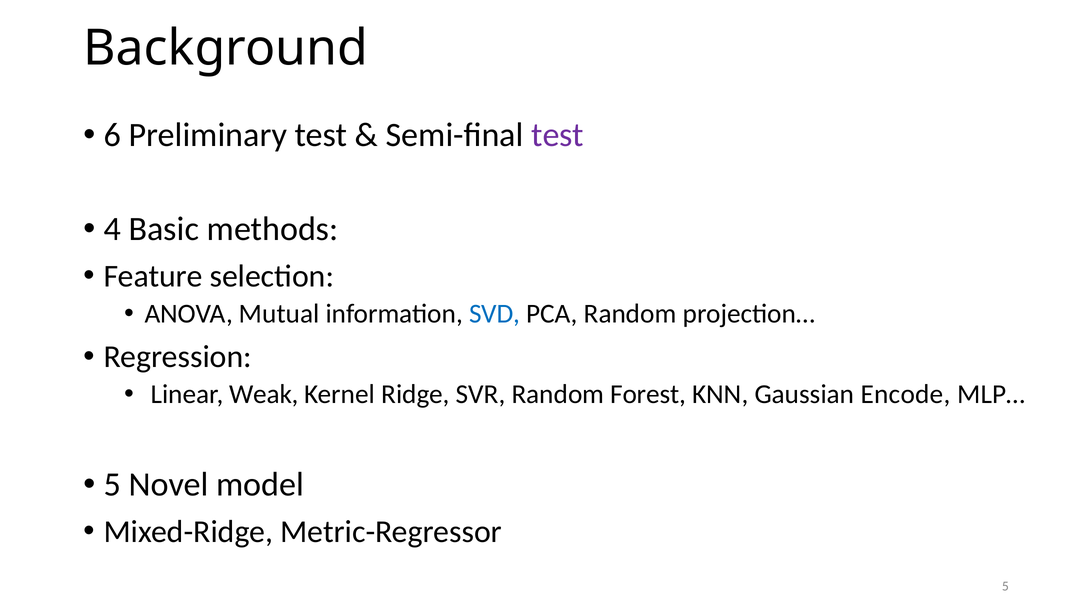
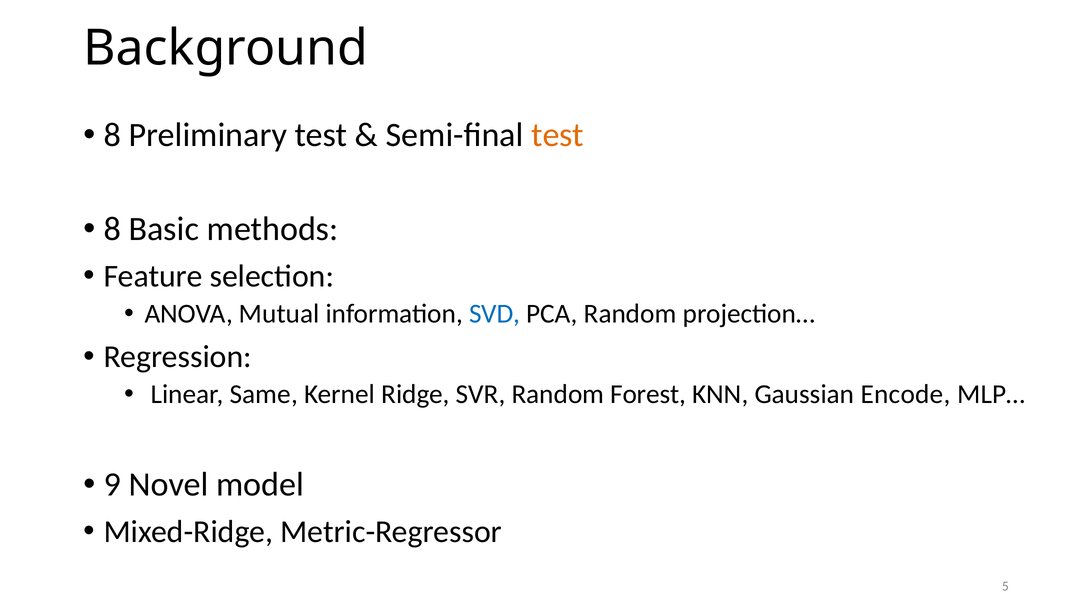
6: 6 -> 8 (112, 135)
test colour: purple -> orange (558, 135)
4: 4 -> 8 (112, 229)
Weak: Weak -> Same (264, 395)
5: 5 -> 9 (112, 485)
